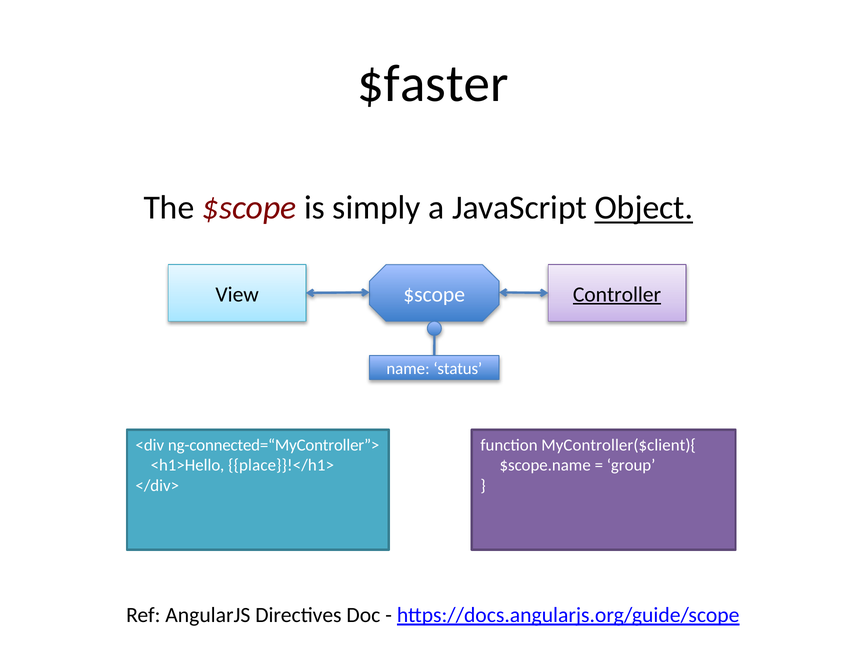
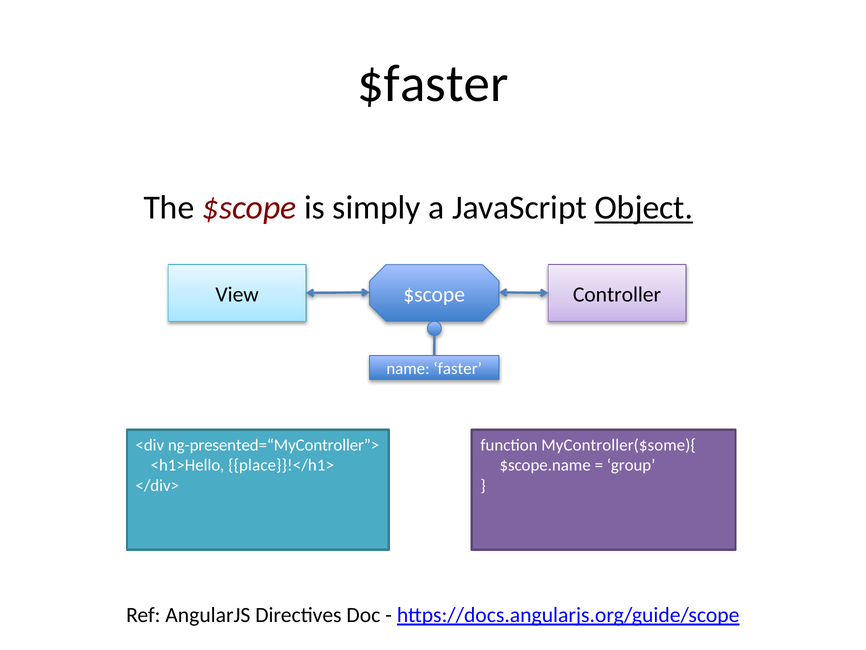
Controller underline: present -> none (617, 294)
status: status -> faster (458, 368)
ng-connected=“MyController”>: ng-connected=“MyController”> -> ng-presented=“MyController”> (274, 445)
MyController($client){: MyController($client){ -> MyController($some){ (619, 445)
